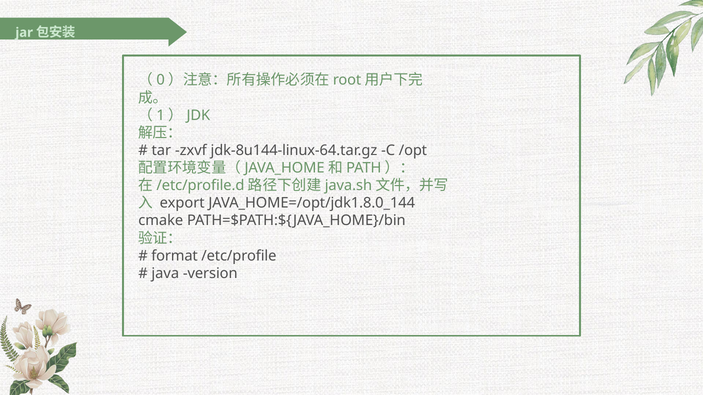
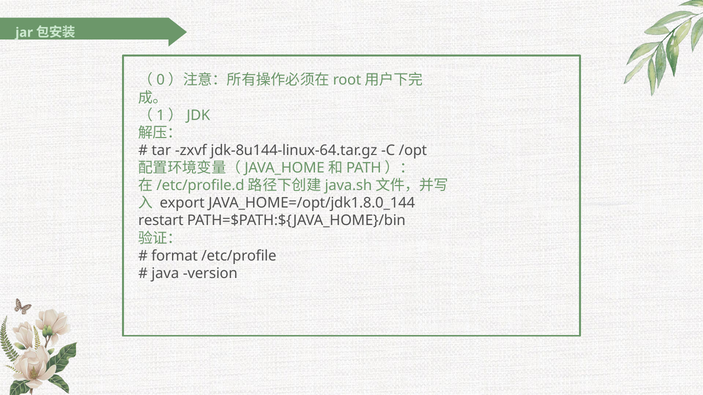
cmake: cmake -> restart (161, 221)
